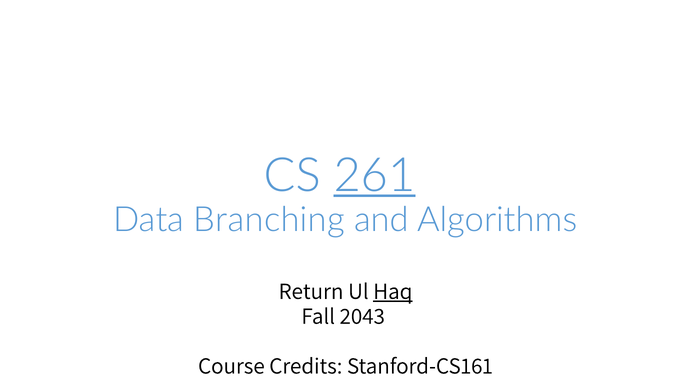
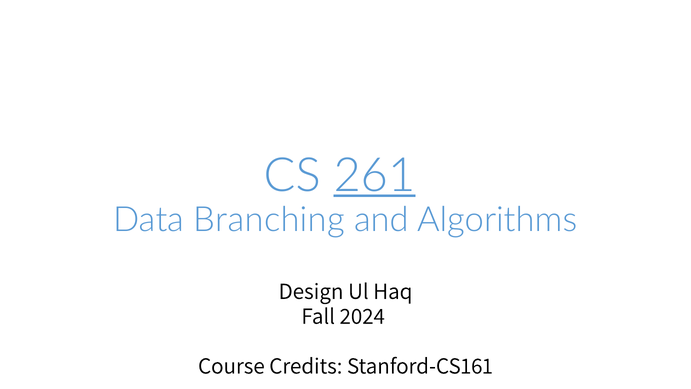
Return: Return -> Design (311, 291)
Haq underline: present -> none (393, 291)
2043: 2043 -> 2024 (362, 316)
